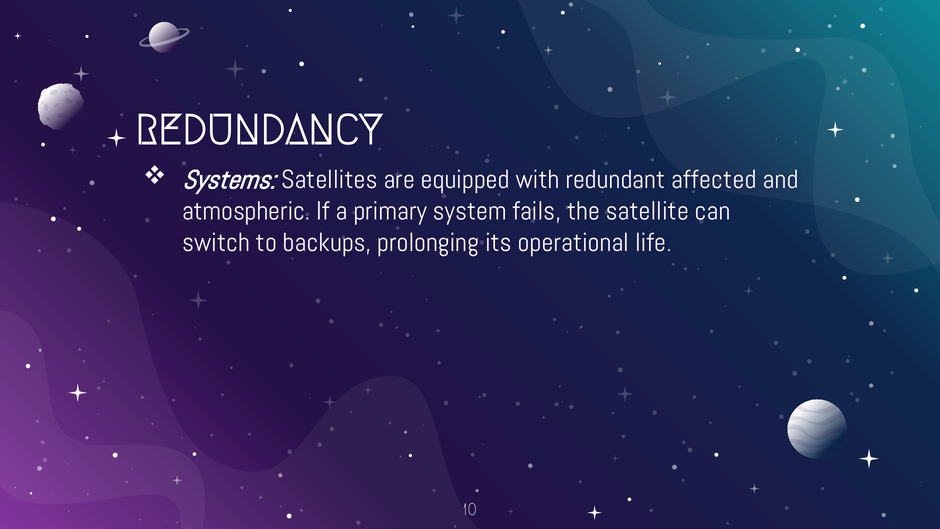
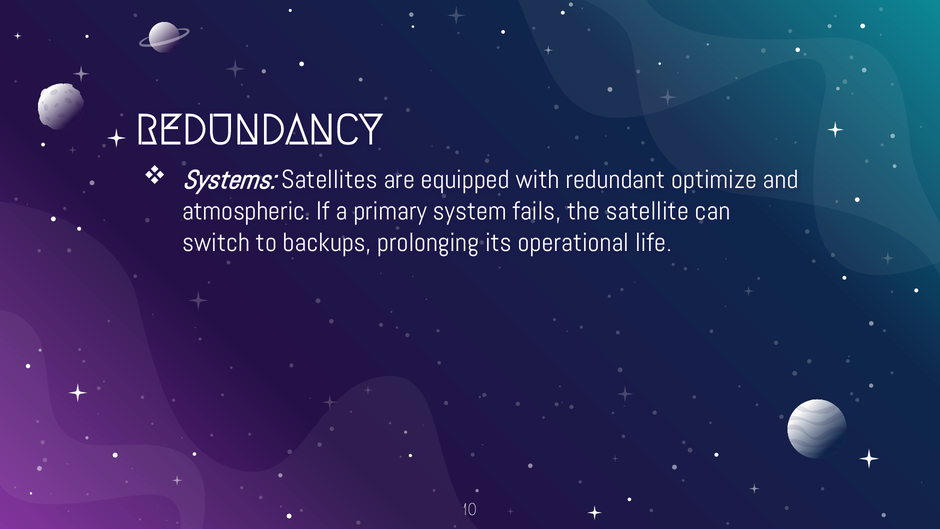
affected: affected -> optimize (714, 180)
